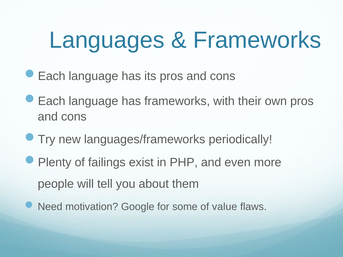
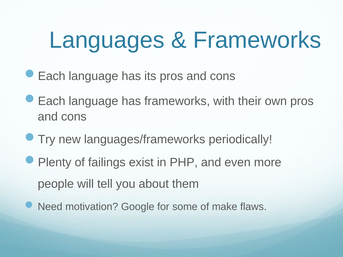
value: value -> make (225, 207)
